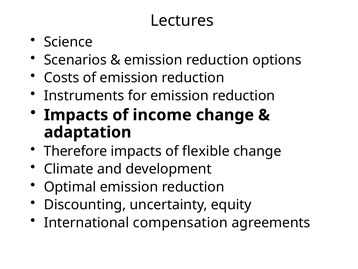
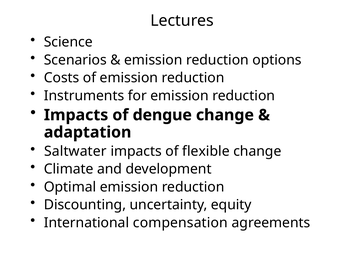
income: income -> dengue (162, 115)
Therefore: Therefore -> Saltwater (75, 151)
